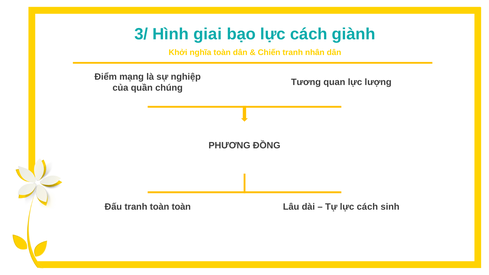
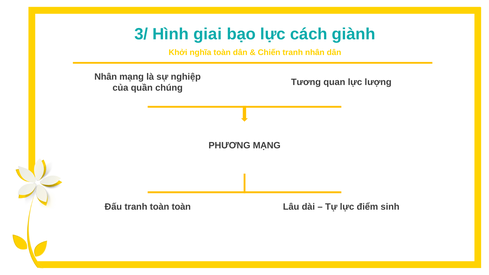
Điểm: Điểm -> Nhân (106, 77)
PHƯƠNG ĐỒNG: ĐỒNG -> MẠNG (267, 146)
Tự lực cách: cách -> điểm (367, 207)
